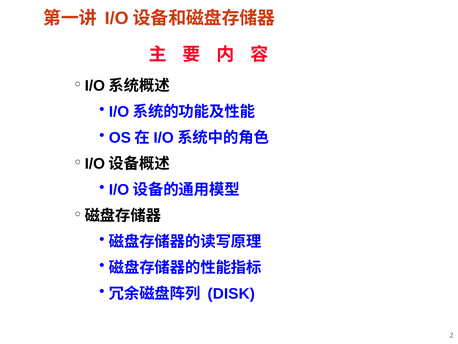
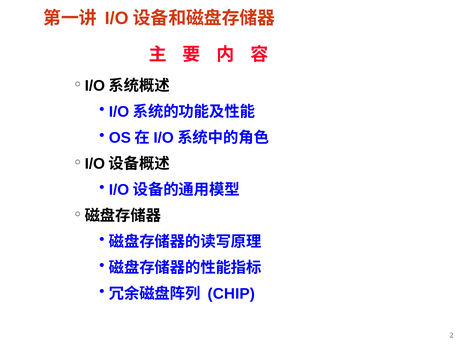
DISK: DISK -> CHIP (231, 293)
